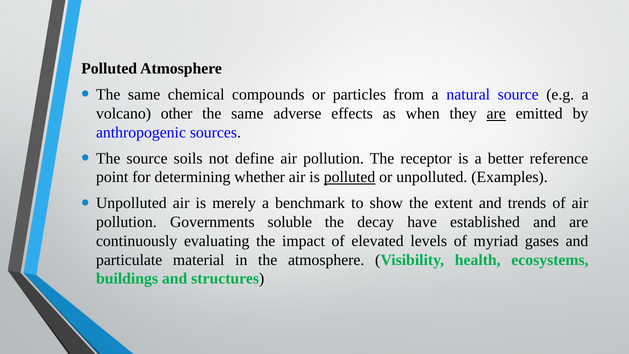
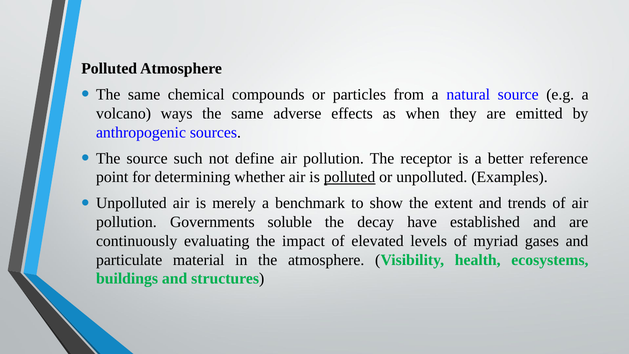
other: other -> ways (177, 113)
are underline: present -> none (496, 113)
soils: soils -> such (188, 158)
